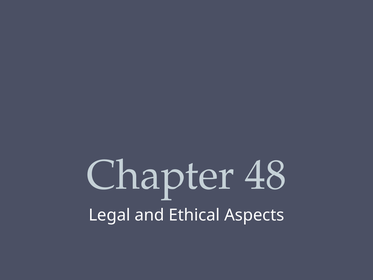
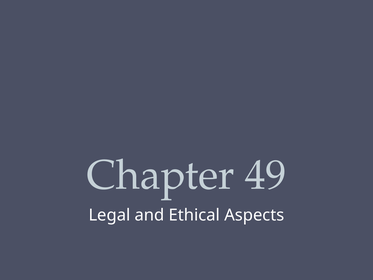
48: 48 -> 49 (266, 175)
